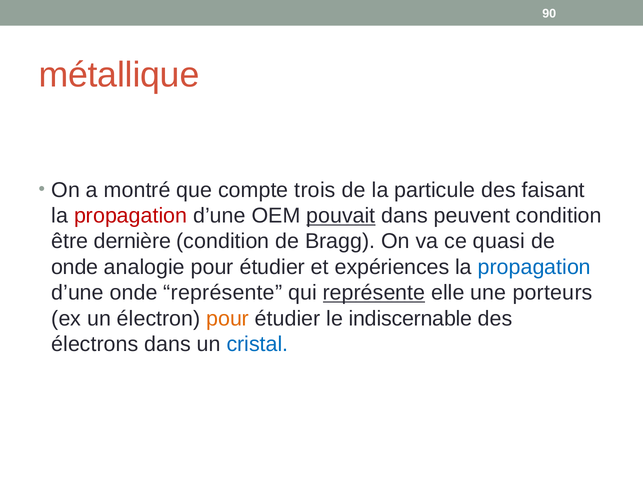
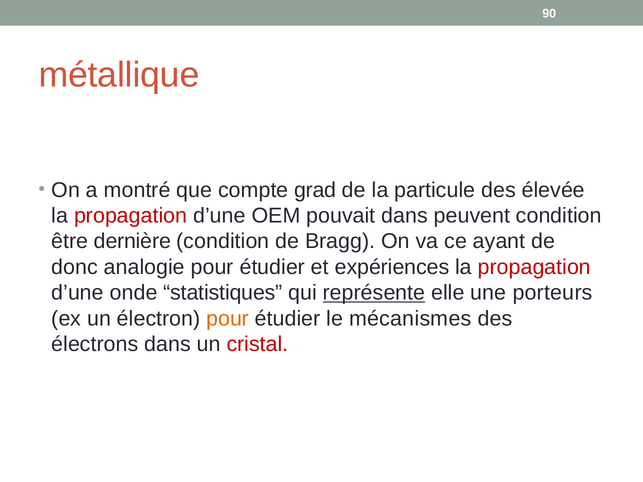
trois: trois -> grad (315, 190)
faisant: faisant -> élevée (553, 190)
pouvait underline: present -> none (341, 216)
quasi: quasi -> ayant (499, 242)
onde: onde -> donc (75, 267)
propagation colour: blue -> red (534, 267)
onde représente: représente -> statistiques (223, 293)
indiscernable: indiscernable -> mécanismes (410, 319)
cristal colour: blue -> red (257, 344)
